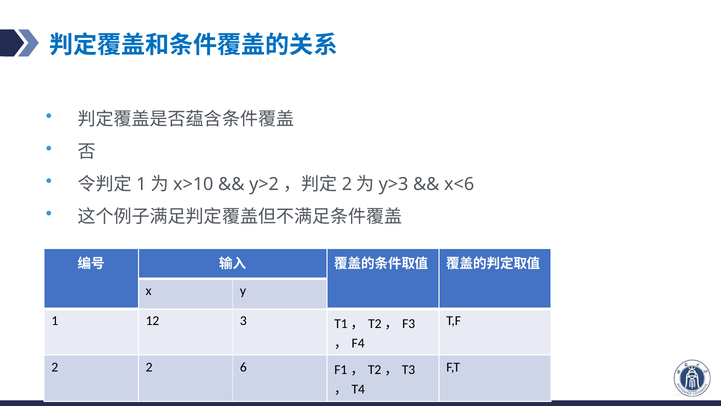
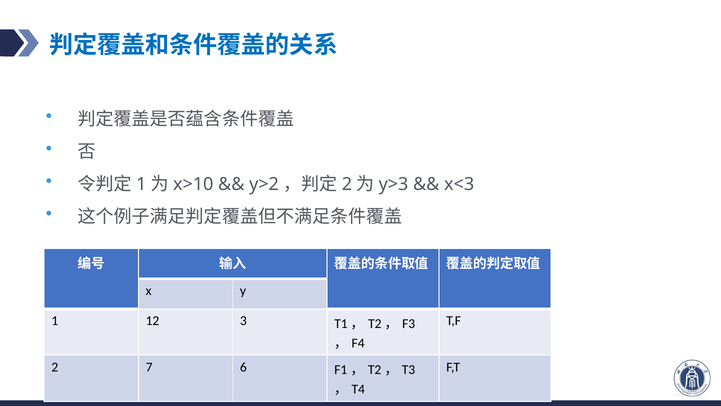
x<6: x<6 -> x<3 (459, 184)
2 2: 2 -> 7 (149, 367)
